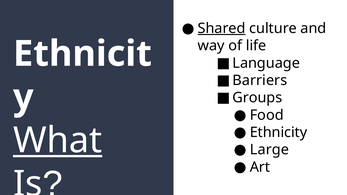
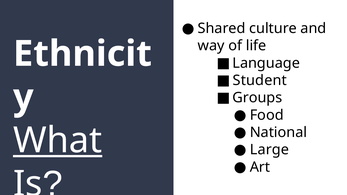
Shared underline: present -> none (222, 28)
Barriers: Barriers -> Student (260, 80)
Ethnicity: Ethnicity -> National (278, 132)
